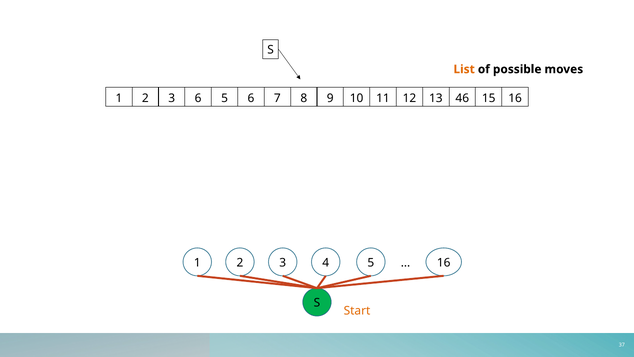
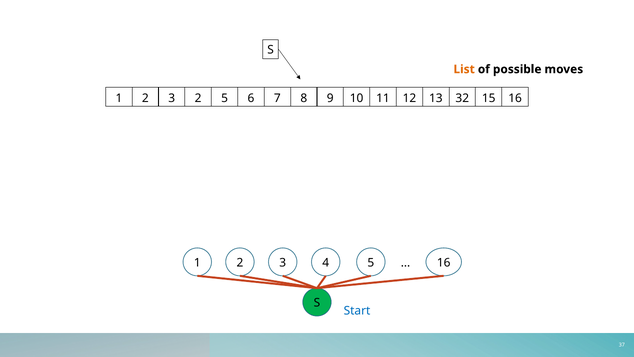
3 6: 6 -> 2 (198, 98)
46: 46 -> 32 (462, 98)
Start colour: orange -> blue (357, 310)
